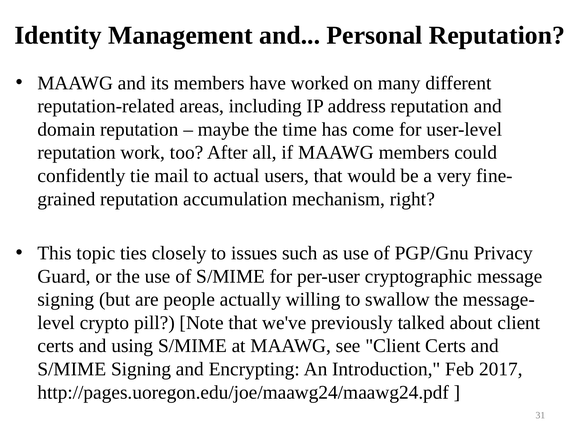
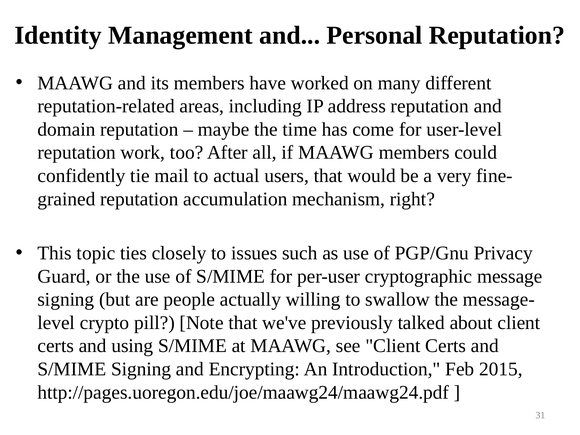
2017: 2017 -> 2015 (501, 369)
